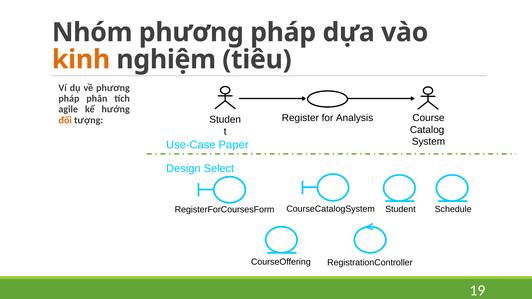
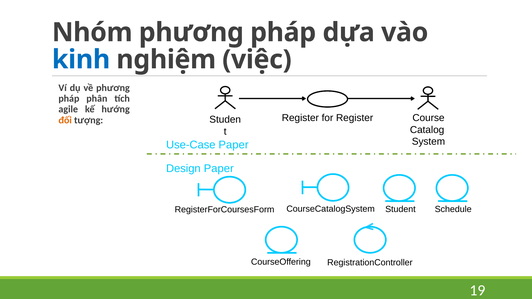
kinh colour: orange -> blue (81, 60)
tiêu: tiêu -> việc (257, 60)
for Analysis: Analysis -> Register (355, 118)
Design Select: Select -> Paper (219, 169)
